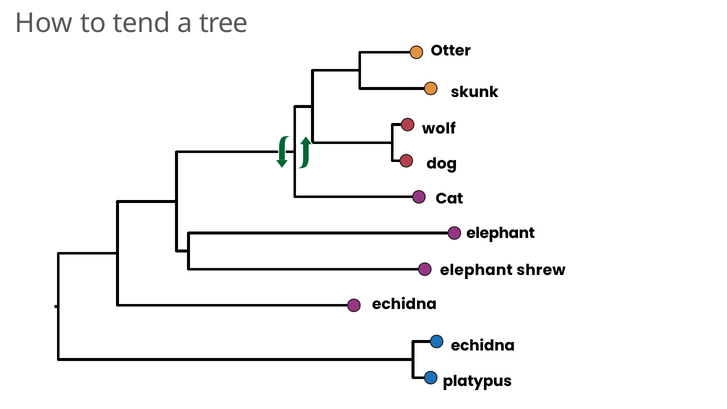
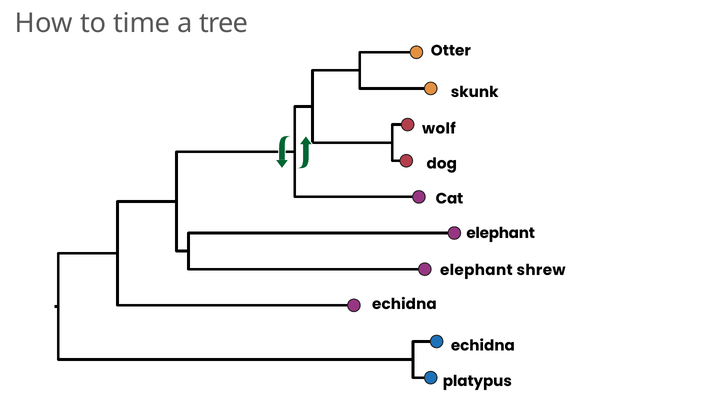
tend: tend -> time (142, 23)
